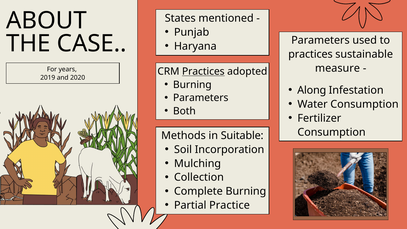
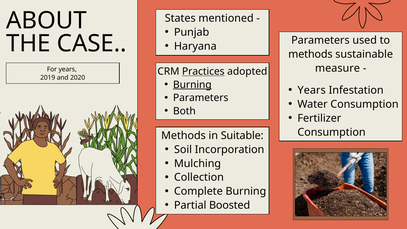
practices: practices -> methods (310, 54)
Burning underline: none -> present (192, 85)
Along: Along -> Years (312, 90)
Practice: Practice -> Boosted (230, 205)
